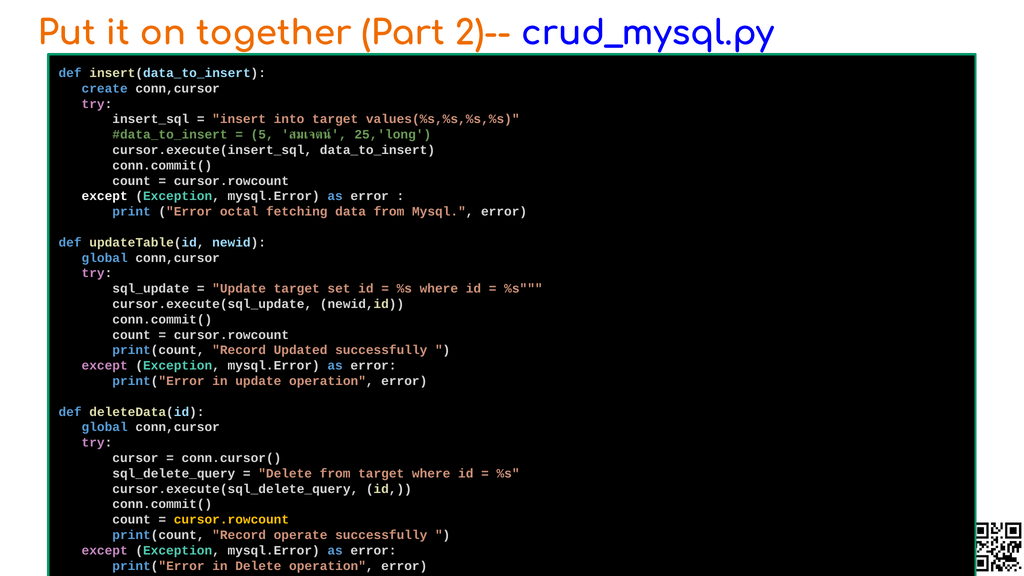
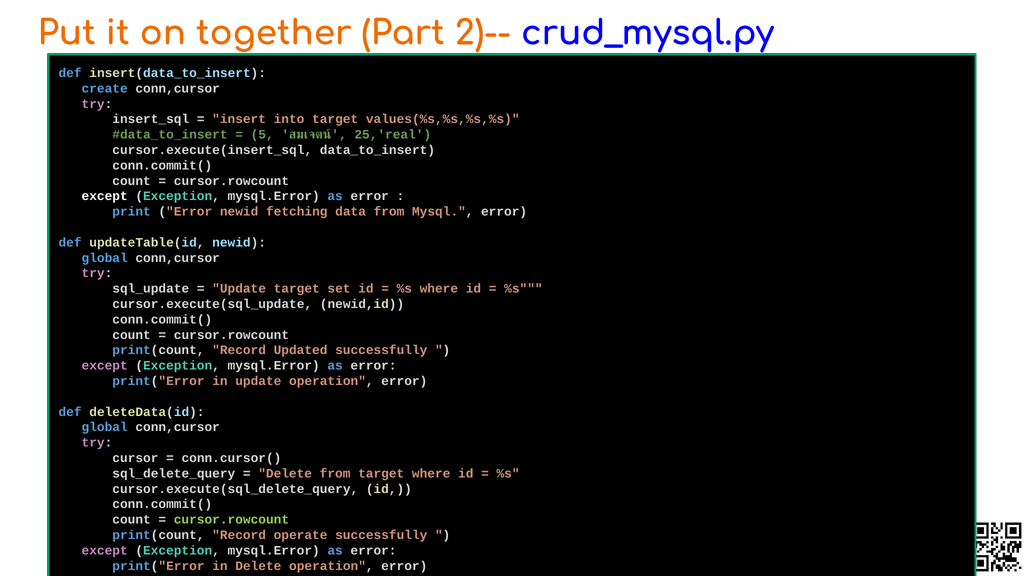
25,'long: 25,'long -> 25,'real (393, 135)
Error octal: octal -> newid (239, 212)
cursor.rowcount colour: yellow -> light green (231, 520)
